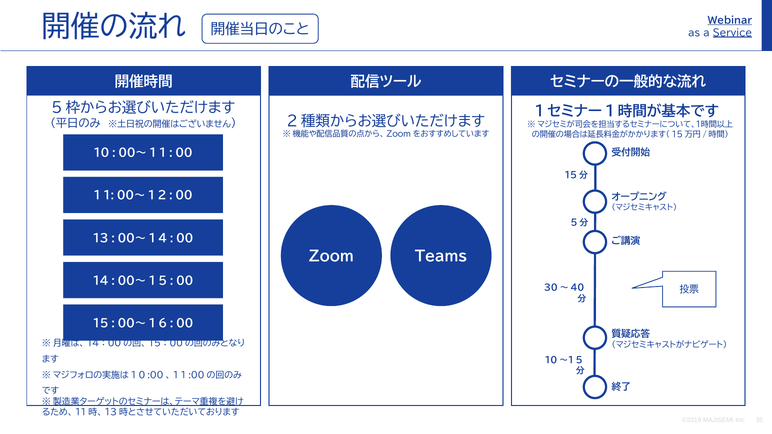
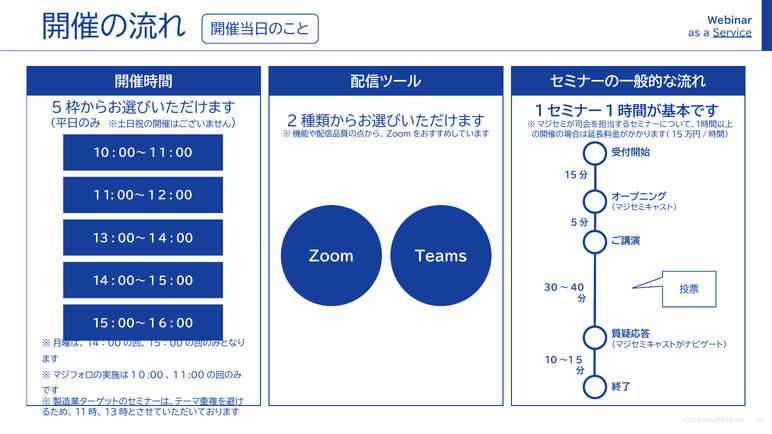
Webinar underline: present -> none (730, 21)
